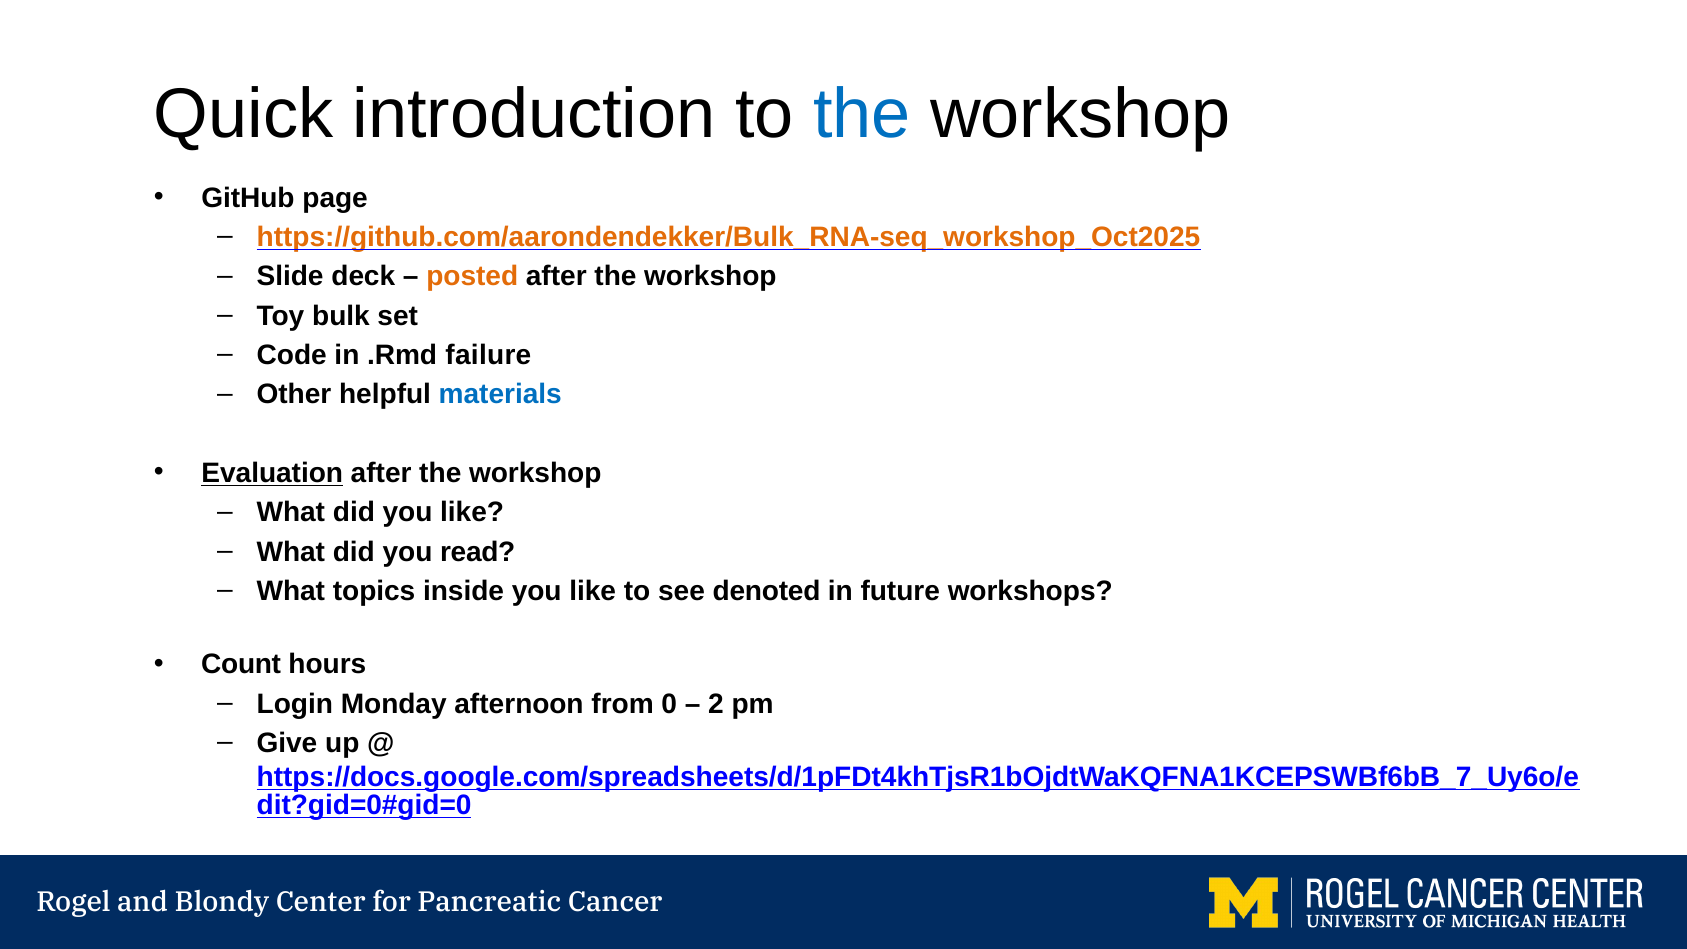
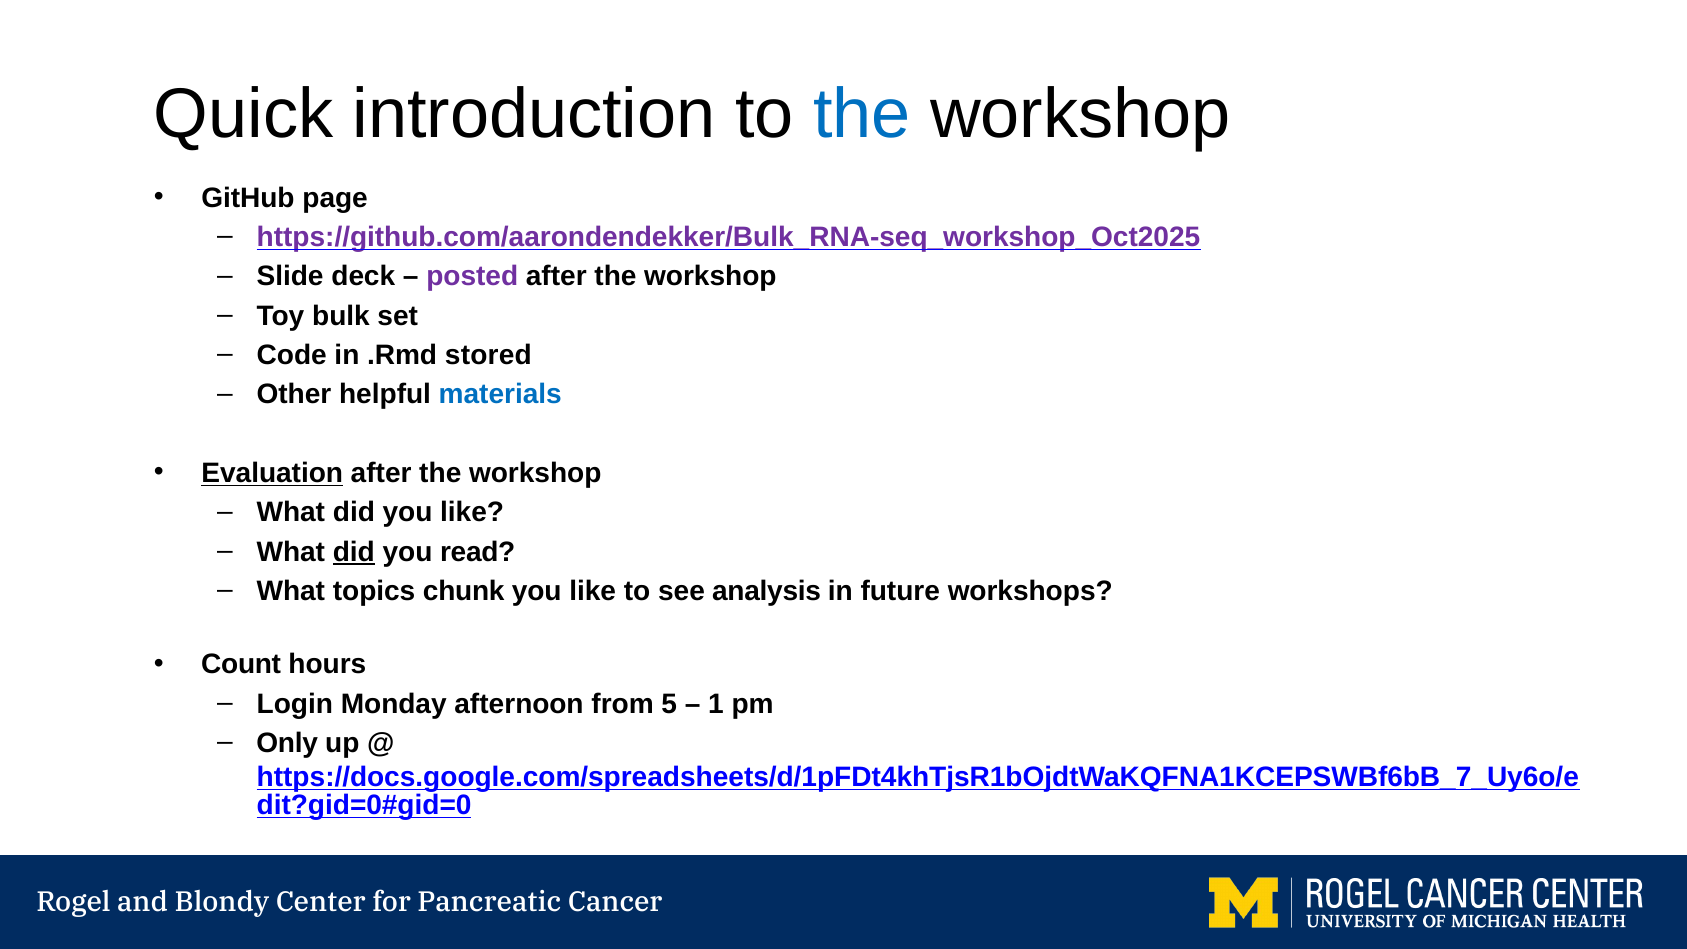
https://github.com/aarondendekker/Bulk_RNA-seq_workshop_Oct2025 colour: orange -> purple (729, 237)
posted colour: orange -> purple (472, 277)
failure: failure -> stored (488, 355)
did underline: none -> present (354, 552)
inside: inside -> chunk (464, 591)
denoted: denoted -> analysis (767, 591)
0: 0 -> 5 (669, 704)
2: 2 -> 1 (716, 704)
Give: Give -> Only (287, 743)
